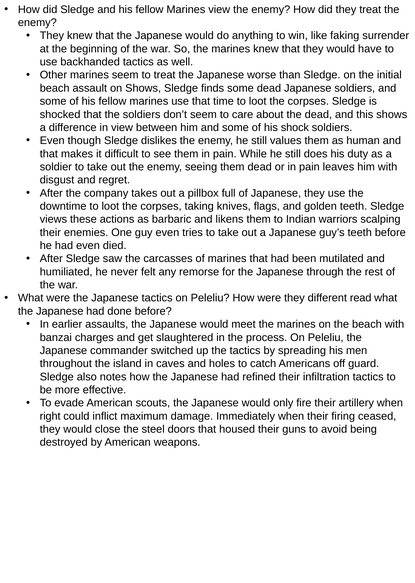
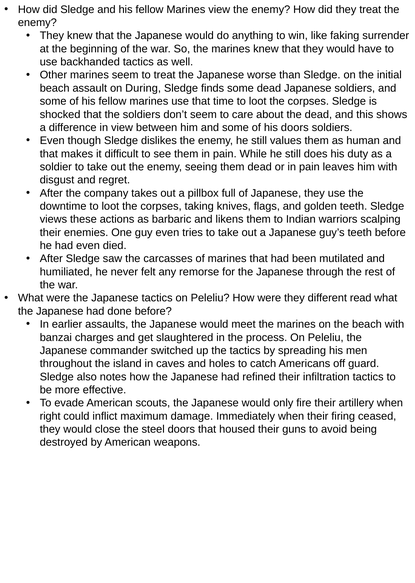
on Shows: Shows -> During (143, 88)
his shock: shock -> doors (295, 127)
